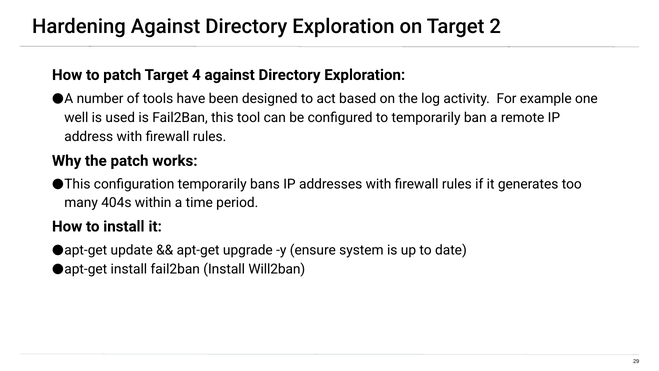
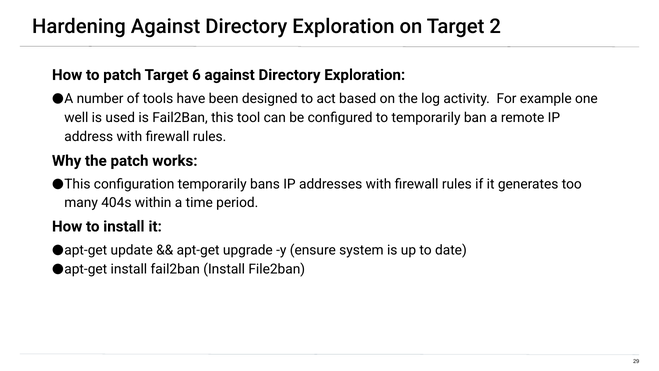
4: 4 -> 6 (196, 75)
Will2ban: Will2ban -> File2ban (277, 269)
